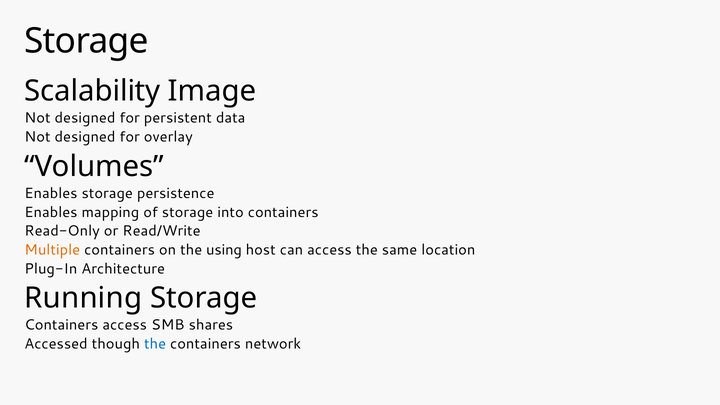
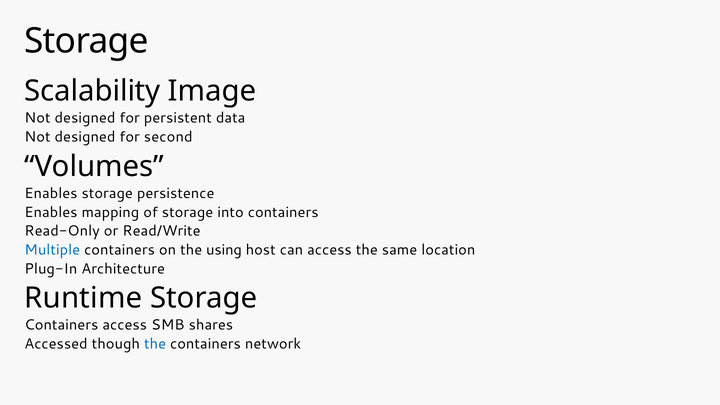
overlay: overlay -> second (168, 137)
Multiple colour: orange -> blue (52, 250)
Running: Running -> Runtime (83, 298)
